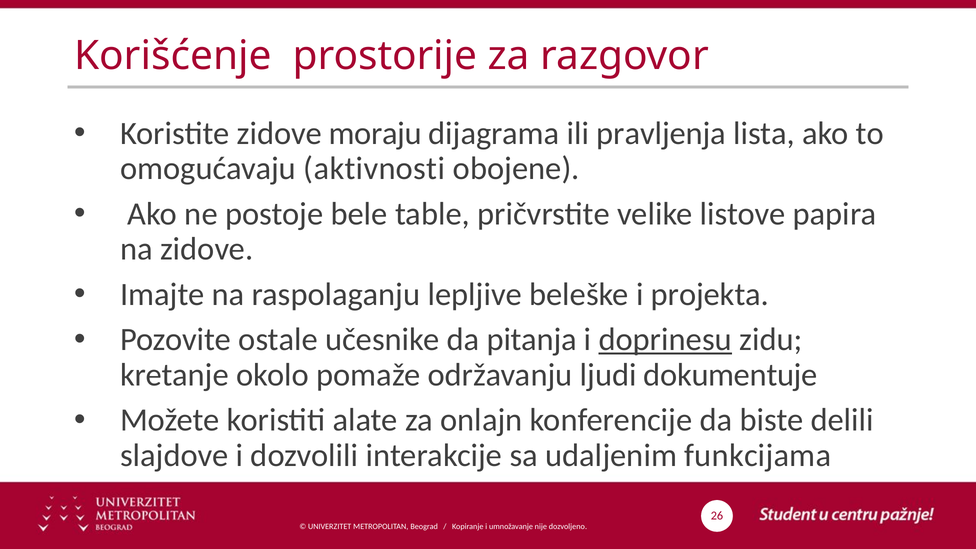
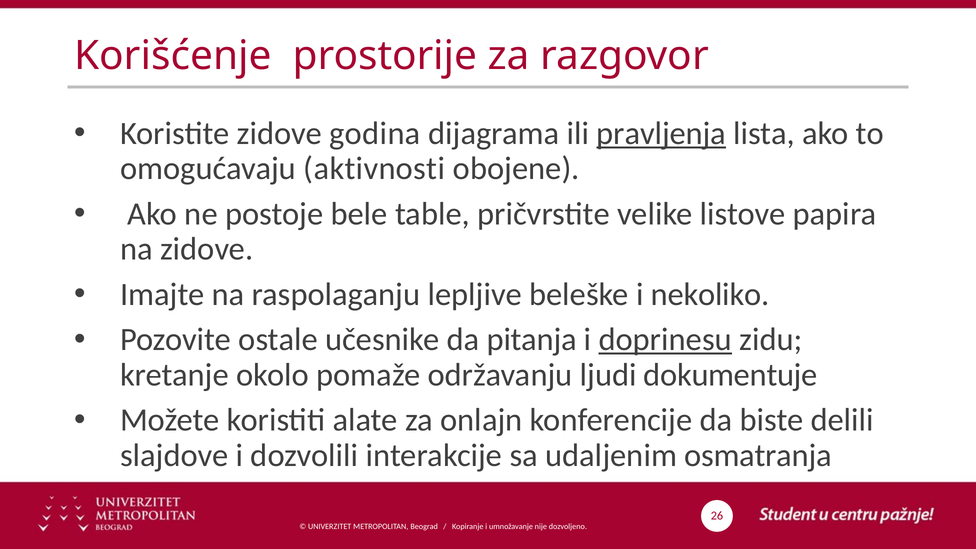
moraju: moraju -> godina (375, 133)
pravljenja underline: none -> present (661, 133)
projekta: projekta -> nekoliko (710, 294)
funkcijama: funkcijama -> osmatranja (758, 455)
